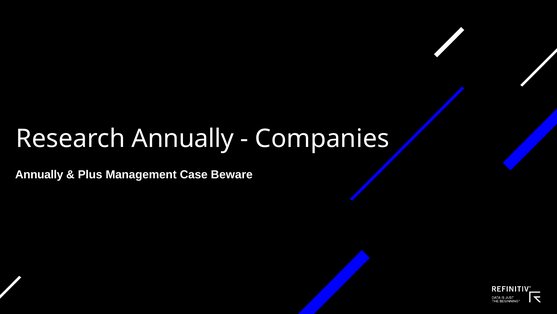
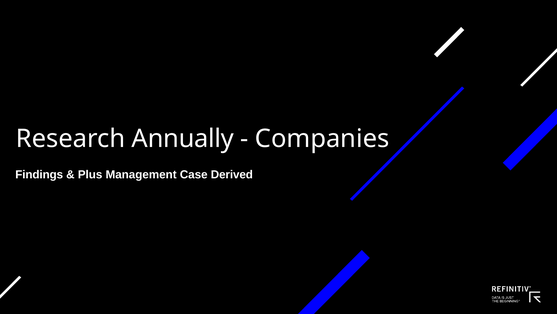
Annually: Annually -> Findings (39, 174)
Beware: Beware -> Derived (232, 174)
